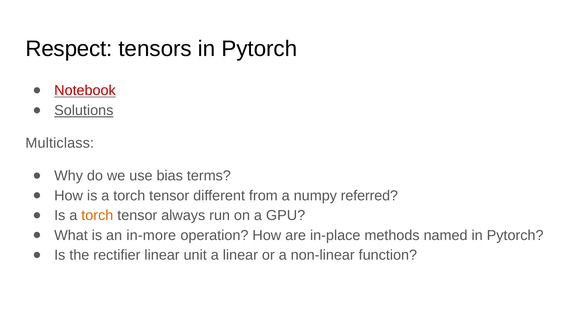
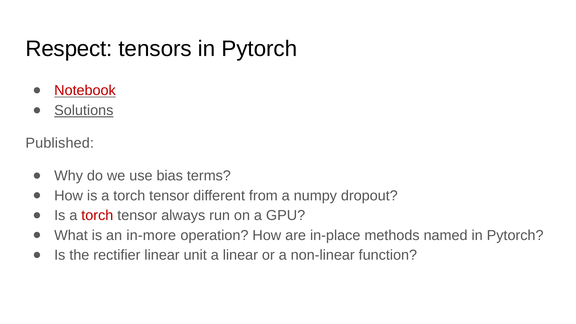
Multiclass: Multiclass -> Published (60, 143)
referred: referred -> dropout (369, 196)
torch colour: orange -> red (97, 215)
